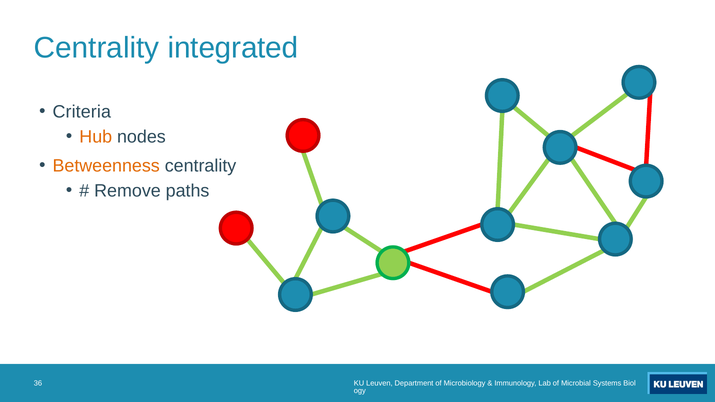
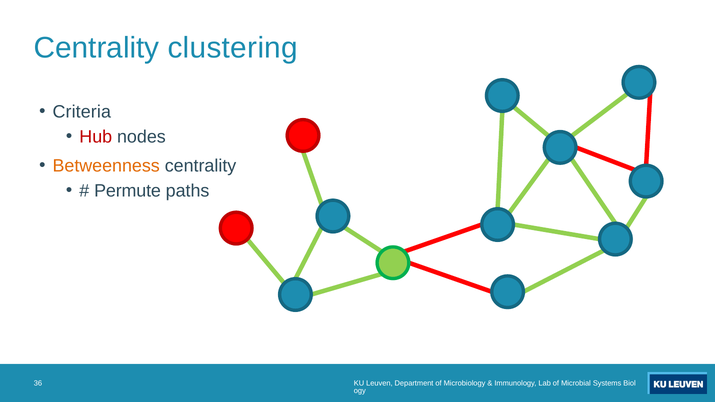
integrated: integrated -> clustering (233, 48)
Hub colour: orange -> red (96, 137)
Remove: Remove -> Permute (128, 191)
